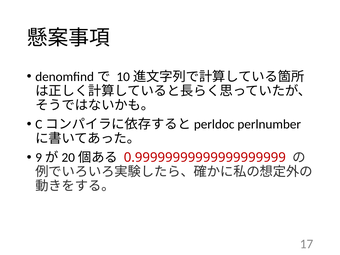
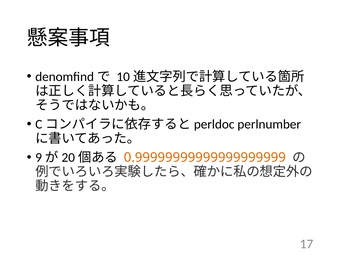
0.99999999999999999999 colour: red -> orange (205, 158)
